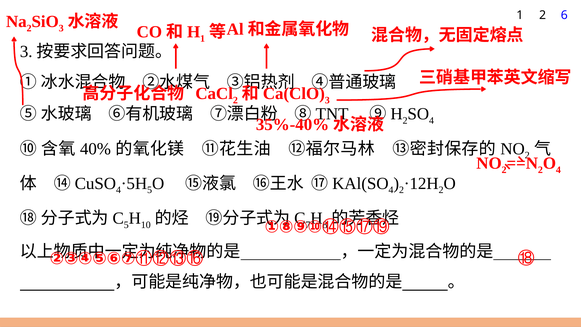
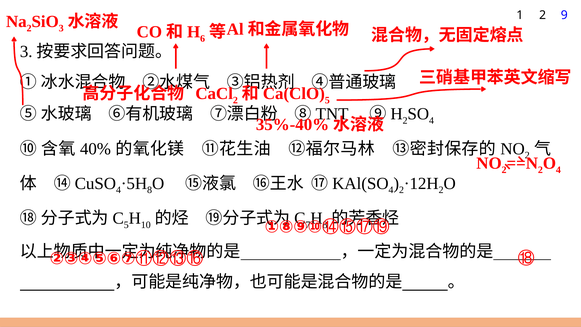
6: 6 -> 9 (564, 15)
1: 1 -> 6 (203, 39)
3: 3 -> 5 (327, 100)
5: 5 -> 8 (150, 190)
